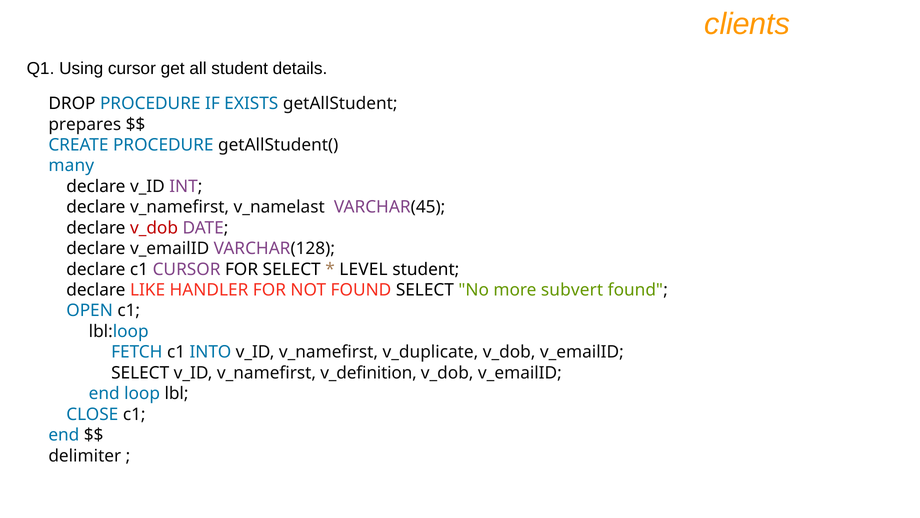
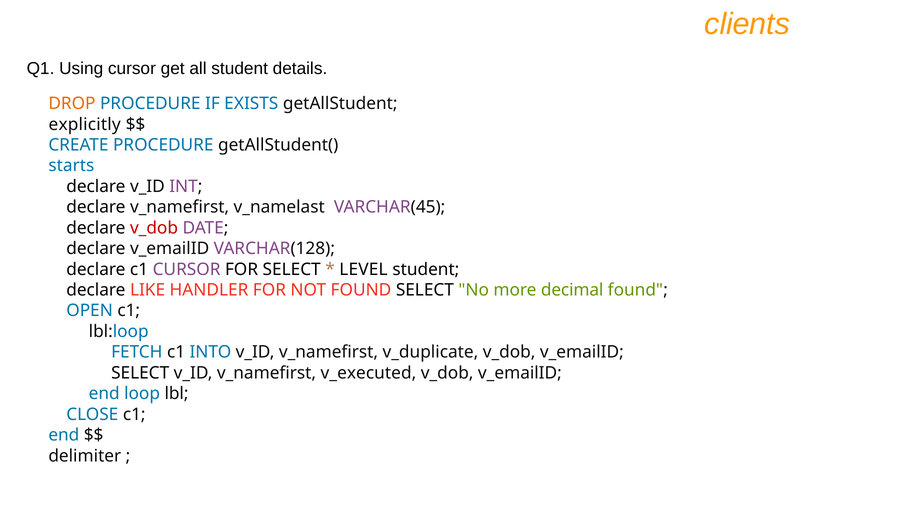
DROP colour: black -> orange (72, 103)
prepares: prepares -> explicitly (85, 124)
many: many -> starts (71, 166)
subvert: subvert -> decimal (572, 290)
v_definition: v_definition -> v_executed (368, 373)
